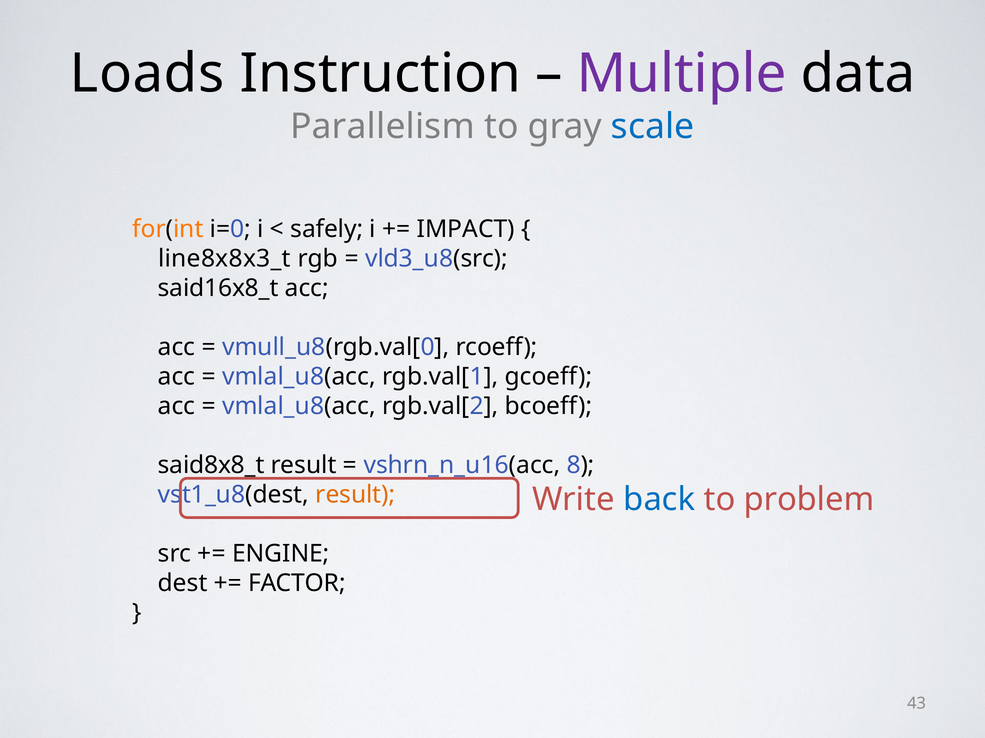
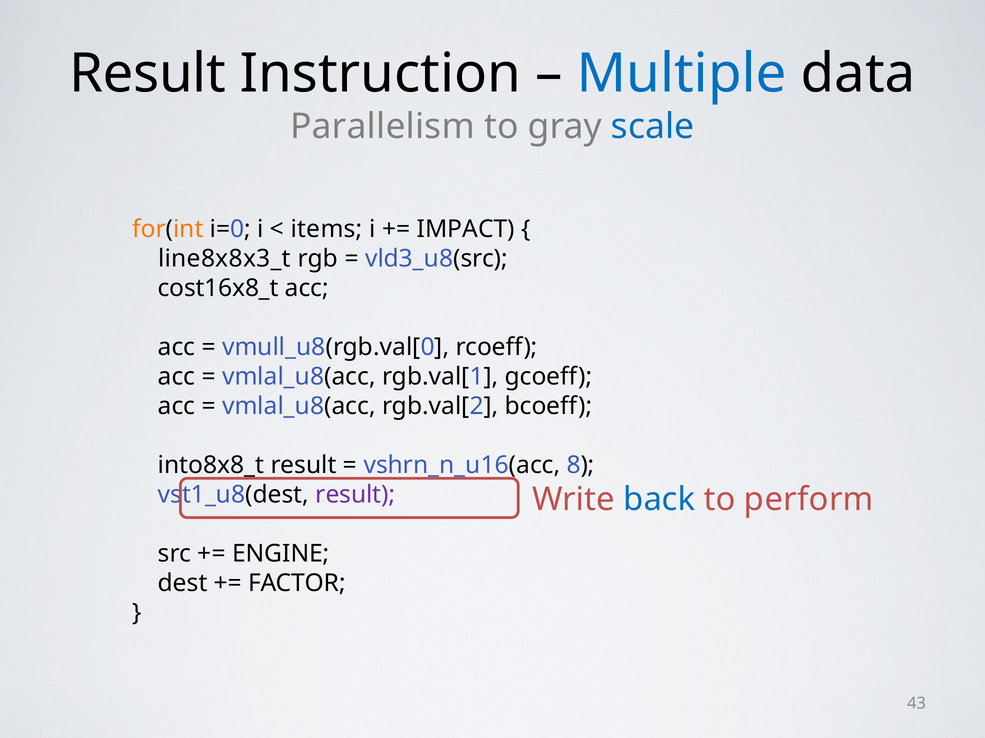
Loads: Loads -> Result (148, 74)
Multiple colour: purple -> blue (682, 74)
safely: safely -> items (327, 229)
said16x8_t: said16x8_t -> cost16x8_t (218, 288)
said8x8_t: said8x8_t -> into8x8_t (211, 466)
result colour: orange -> purple (355, 495)
problem: problem -> perform (809, 500)
